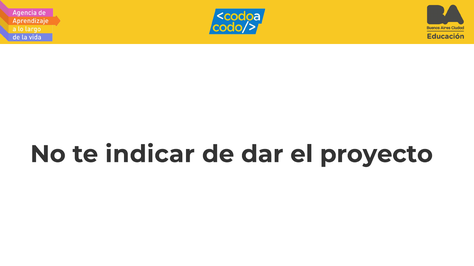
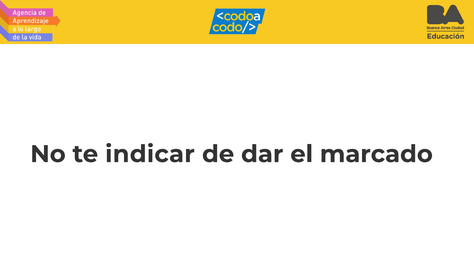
proyecto: proyecto -> marcado (376, 154)
